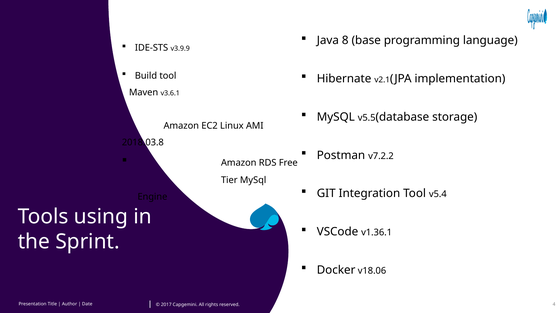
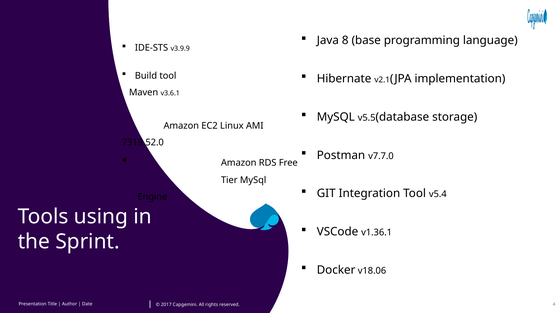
2018.03.8: 2018.03.8 -> 7319.52.0 (143, 143)
v7.2.2: v7.2.2 -> v7.7.0 (381, 156)
